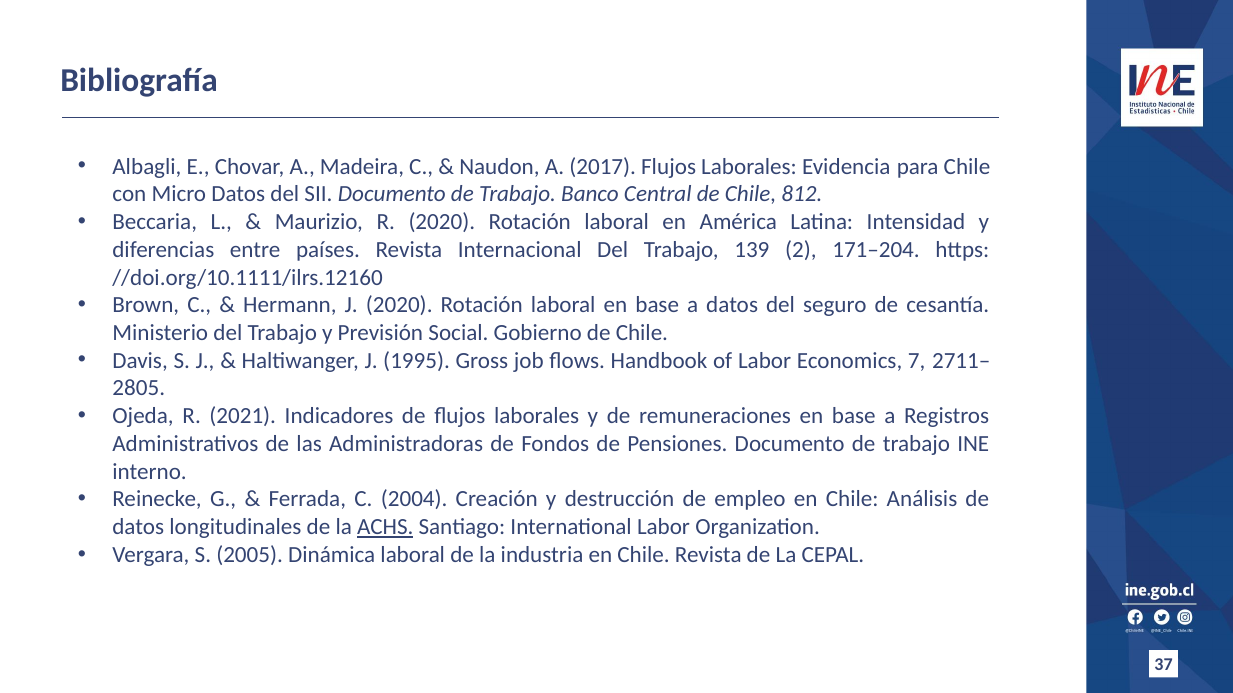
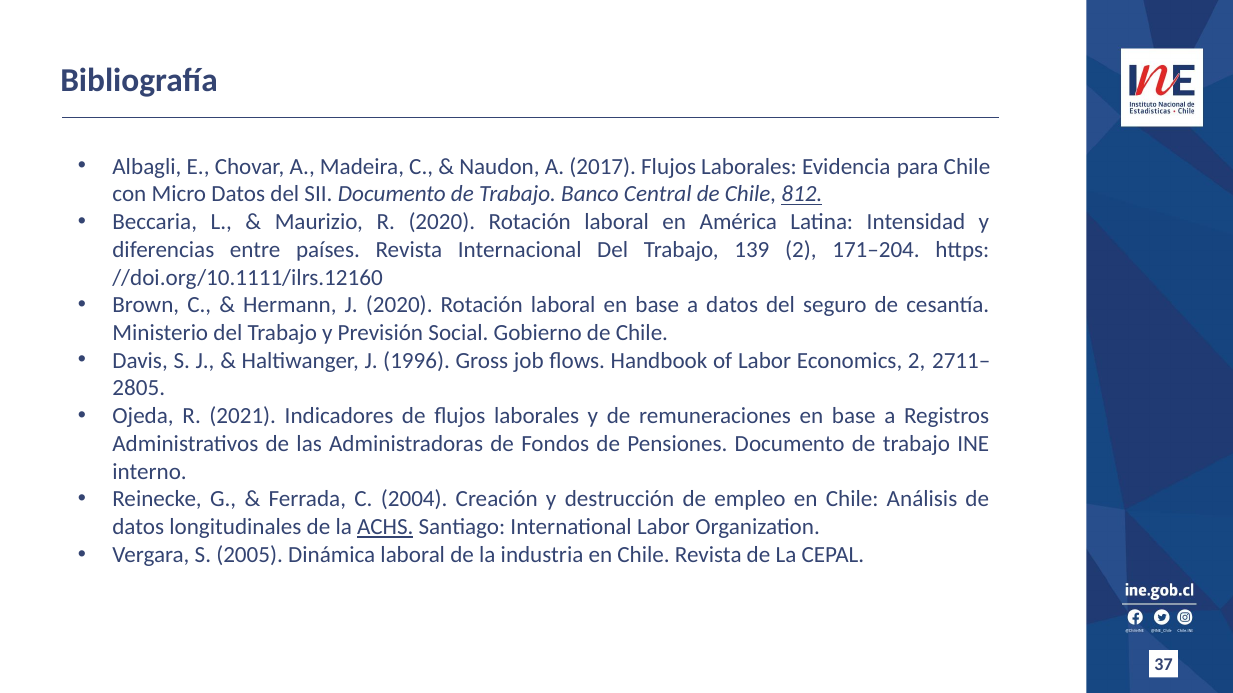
812 underline: none -> present (802, 194)
1995: 1995 -> 1996 (417, 361)
Economics 7: 7 -> 2 (917, 361)
